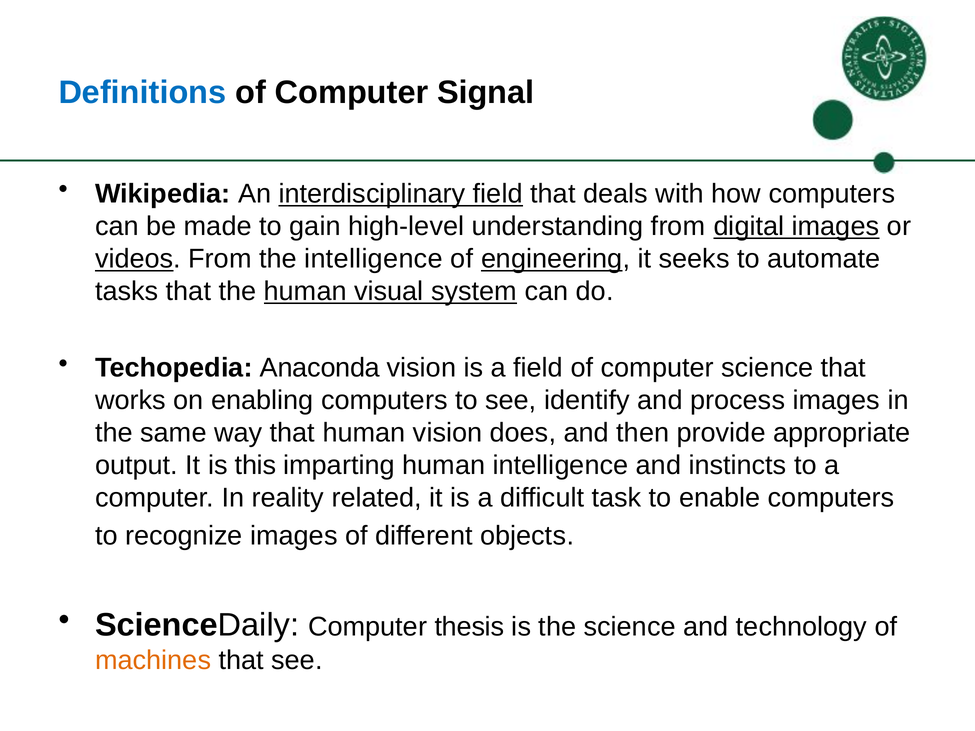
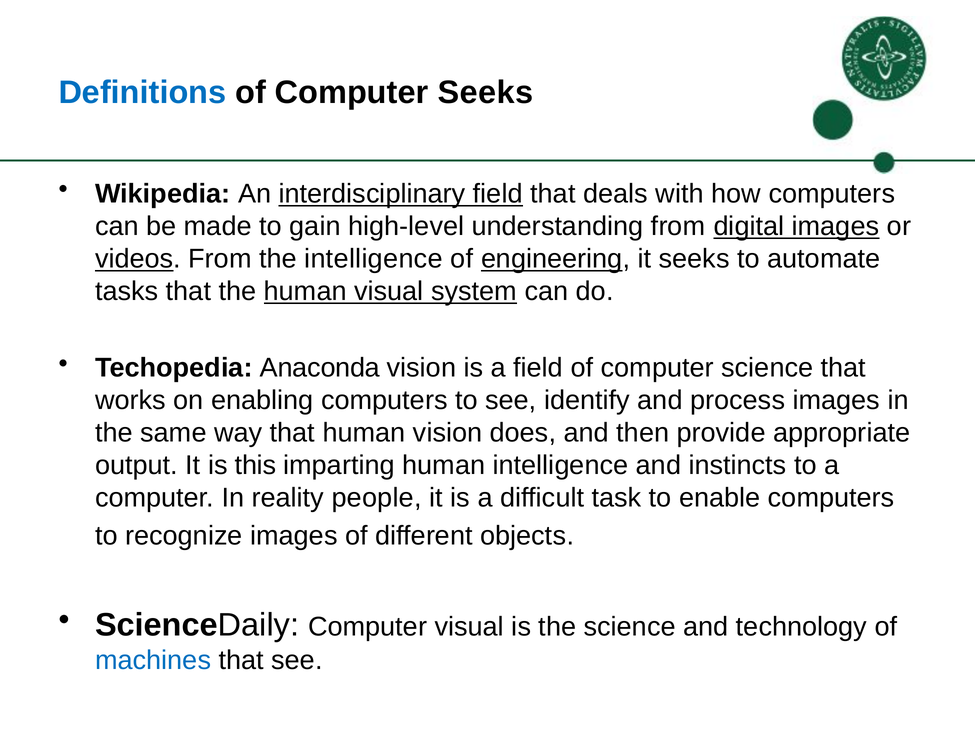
Computer Signal: Signal -> Seeks (486, 92)
related: related -> people (377, 498)
Computer thesis: thesis -> visual (469, 627)
machines colour: orange -> blue (153, 661)
